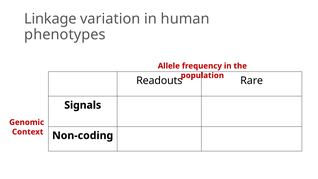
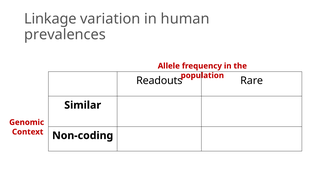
phenotypes: phenotypes -> prevalences (65, 35)
Signals: Signals -> Similar (83, 105)
